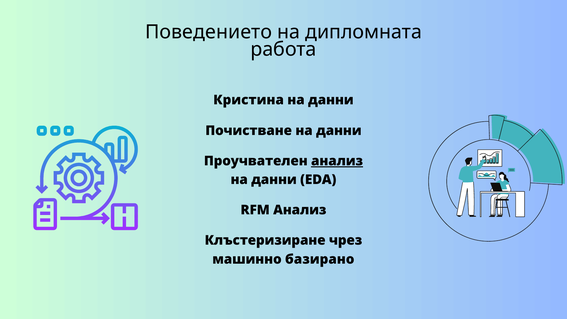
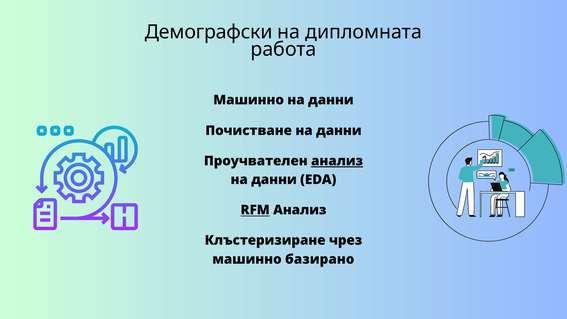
Поведението: Поведението -> Демографски (209, 32)
Кристина: Кристина -> Машинно (249, 100)
RFM underline: none -> present (255, 210)
